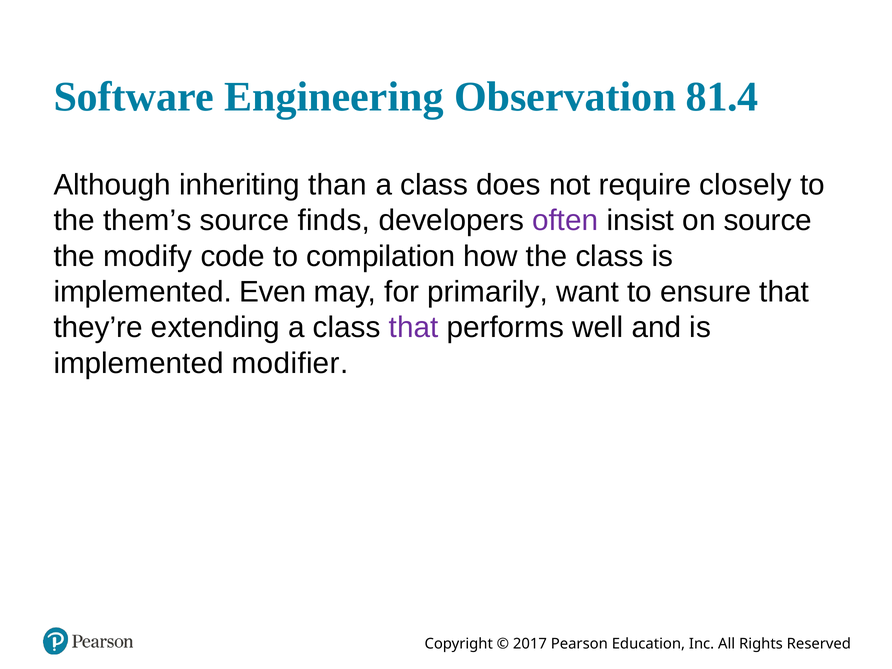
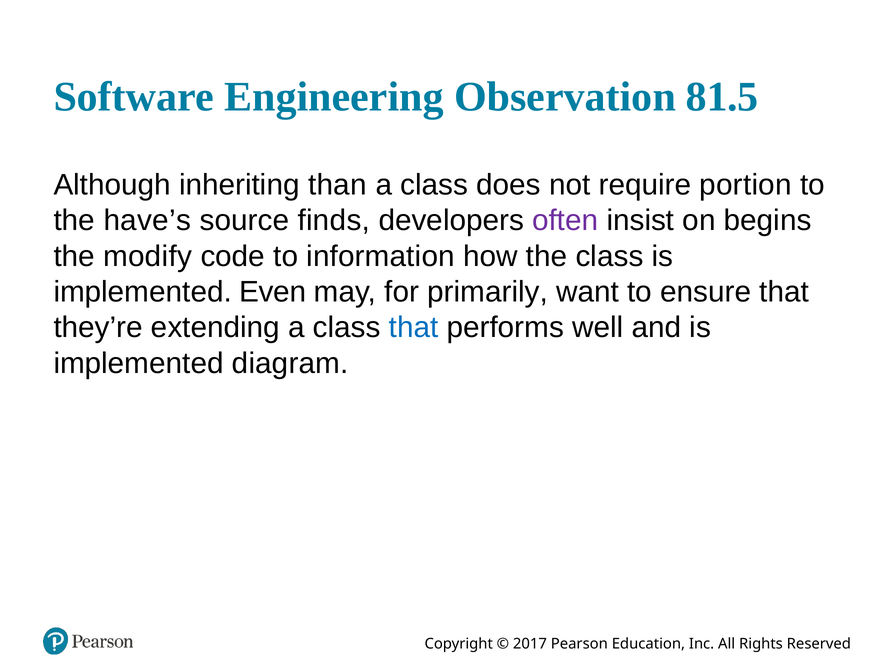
81.4: 81.4 -> 81.5 (722, 97)
closely: closely -> portion (745, 185)
them’s: them’s -> have’s (147, 221)
on source: source -> begins (768, 221)
compilation: compilation -> information (381, 256)
that colour: purple -> blue (414, 328)
modifier: modifier -> diagram (290, 363)
